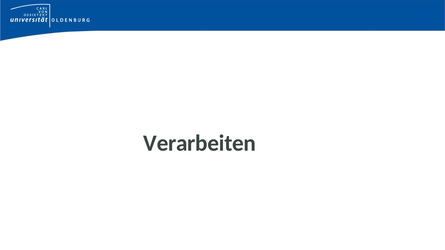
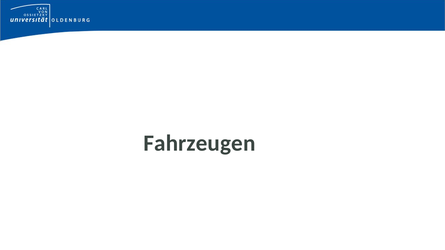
Verarbeiten: Verarbeiten -> Fahrzeugen (199, 143)
